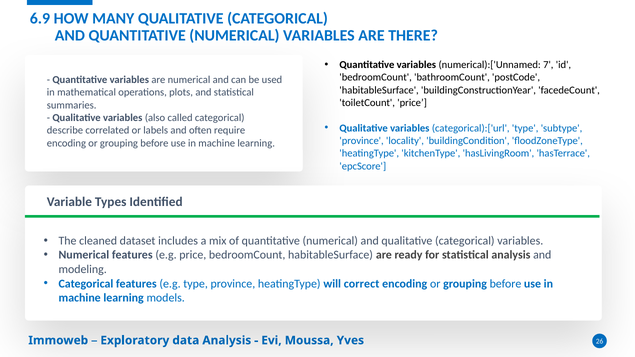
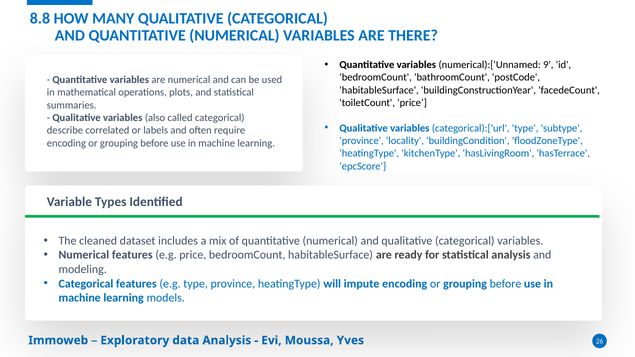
6.9: 6.9 -> 8.8 (40, 18)
7: 7 -> 9 (548, 65)
correct: correct -> impute (362, 284)
